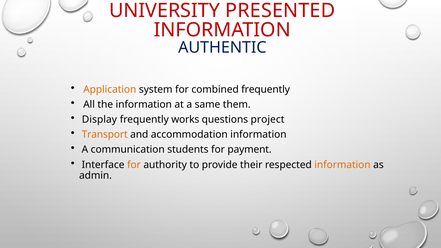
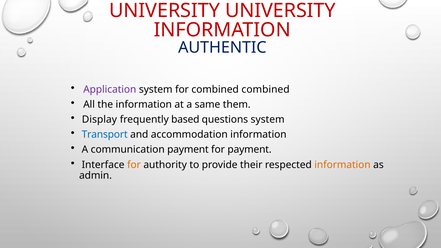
UNIVERSITY PRESENTED: PRESENTED -> UNIVERSITY (280, 11)
Application colour: orange -> purple (110, 90)
combined frequently: frequently -> combined (266, 90)
works: works -> based (185, 120)
questions project: project -> system (268, 120)
Transport colour: orange -> blue (105, 135)
communication students: students -> payment (188, 150)
